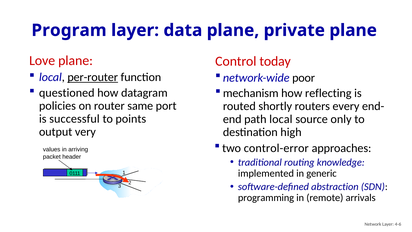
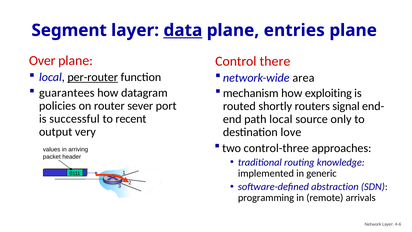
Program: Program -> Segment (69, 30)
data underline: none -> present (183, 30)
private: private -> entries (294, 30)
Love: Love -> Over (42, 61)
today: today -> there (275, 61)
poor: poor -> area (303, 78)
questioned: questioned -> guarantees (67, 93)
reflecting: reflecting -> exploiting (328, 93)
same: same -> sever (140, 106)
every: every -> signal (346, 106)
points: points -> recent (131, 119)
high: high -> love (291, 132)
control-error: control-error -> control-three (276, 148)
